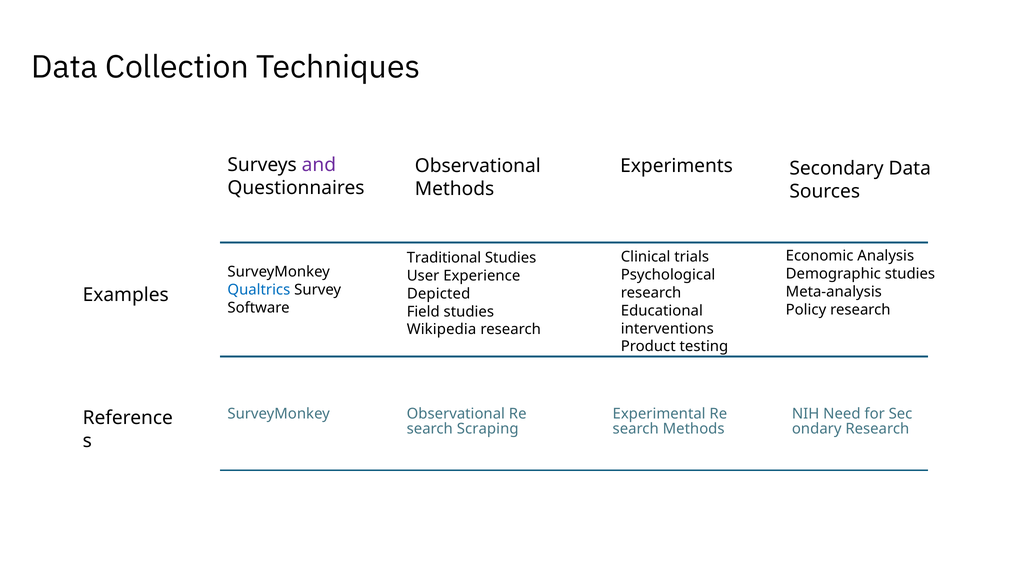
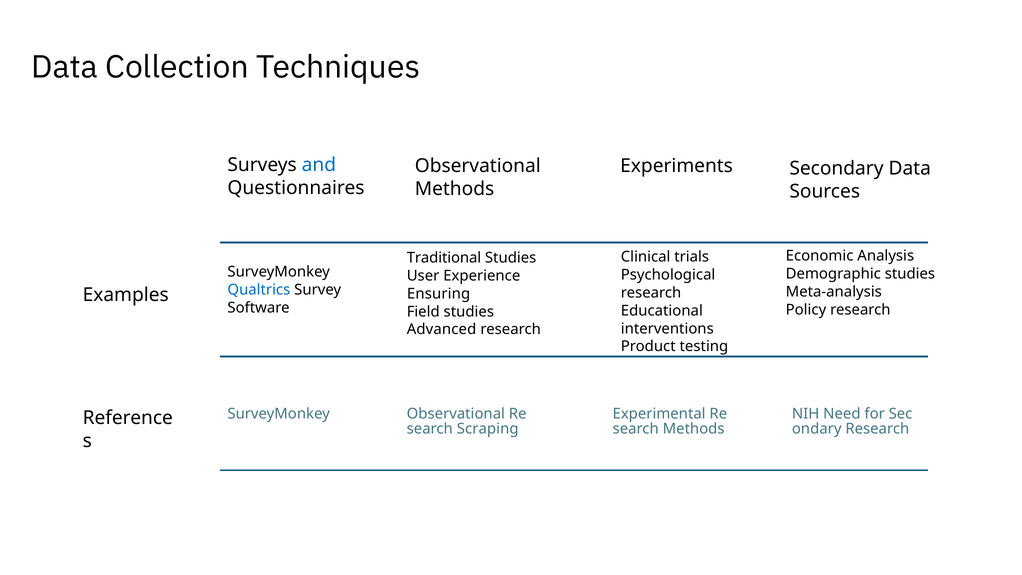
and colour: purple -> blue (319, 165)
Depicted: Depicted -> Ensuring (439, 294)
Wikipedia: Wikipedia -> Advanced (442, 329)
